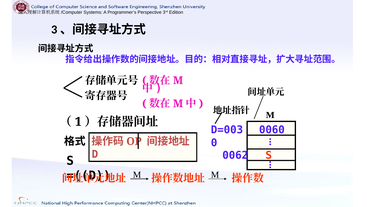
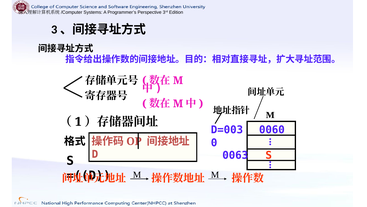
0062: 0062 -> 0063 (235, 155)
